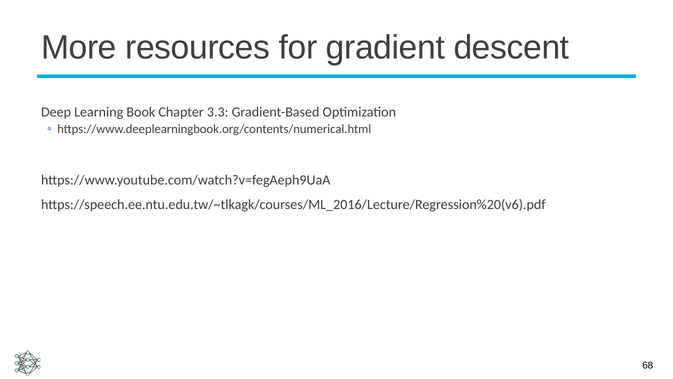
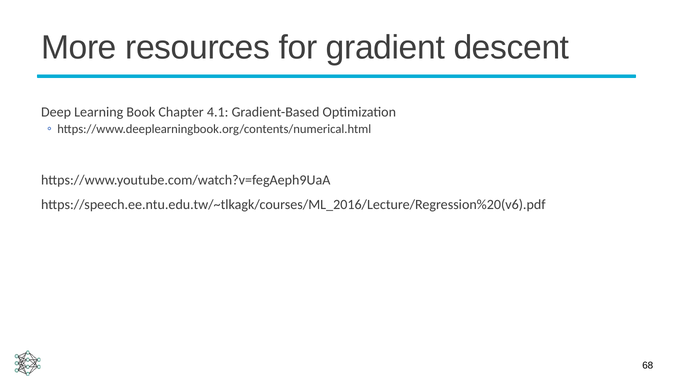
3.3: 3.3 -> 4.1 (218, 112)
